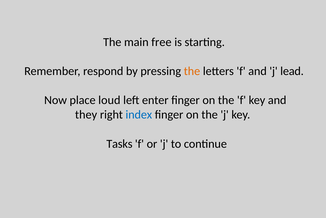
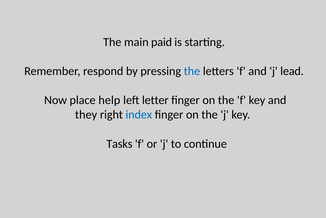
free: free -> paid (162, 42)
the colour: orange -> blue (192, 71)
loud: loud -> help (109, 100)
enter: enter -> letter (155, 100)
